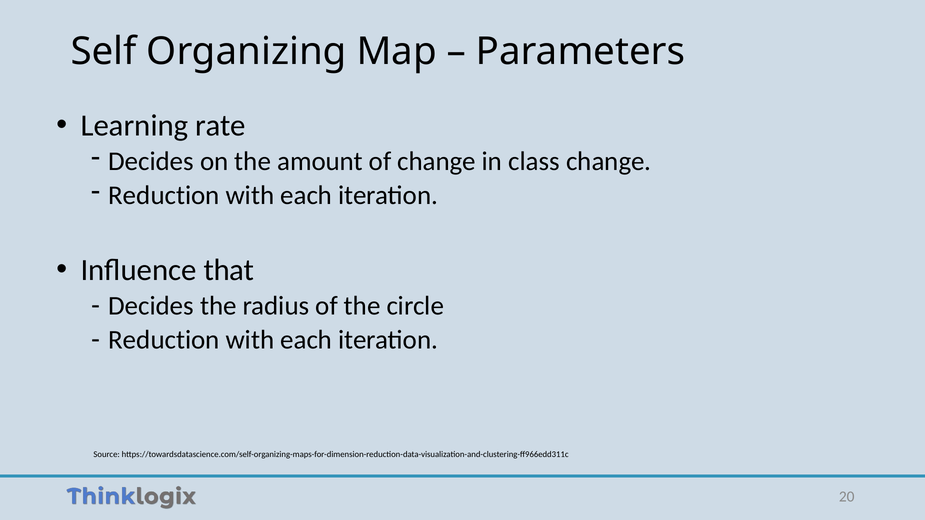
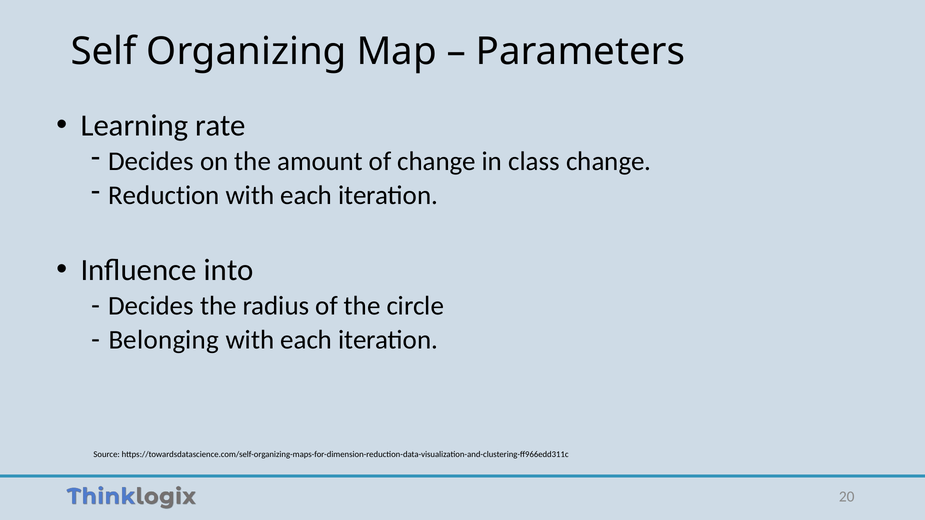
that: that -> into (229, 270)
Reduction: Reduction -> Belonging (164, 340)
